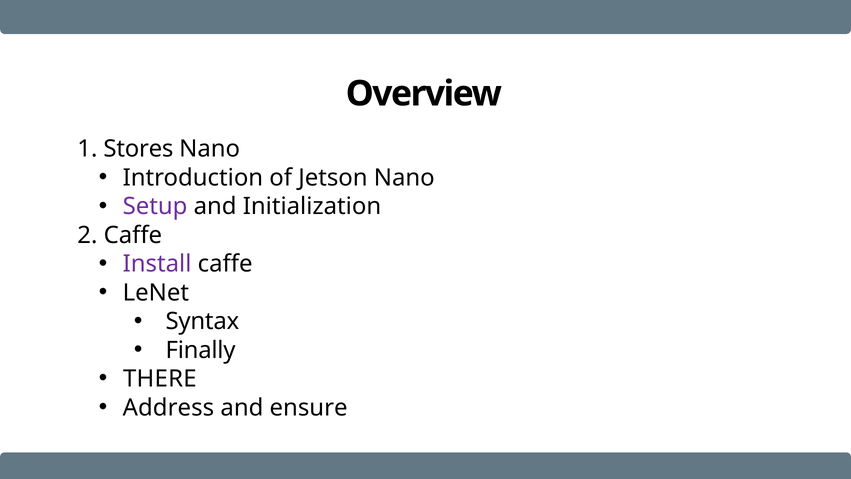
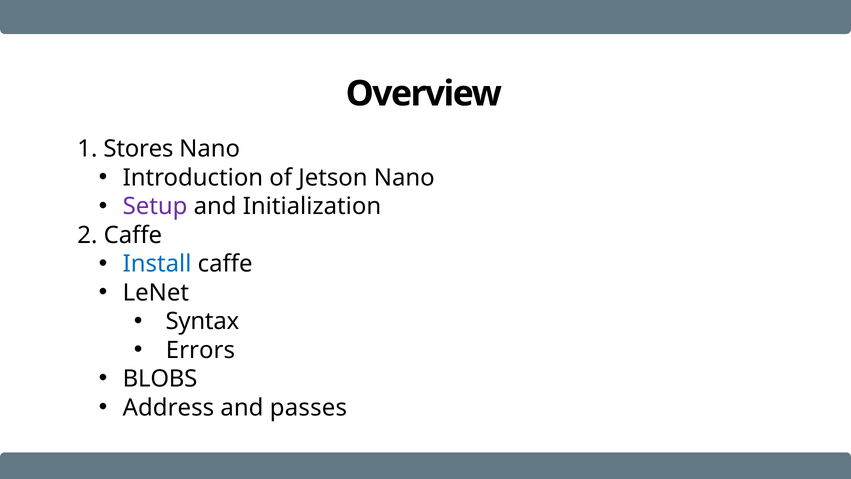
Install colour: purple -> blue (157, 264)
Finally: Finally -> Errors (200, 350)
THERE: THERE -> BLOBS (160, 379)
ensure: ensure -> passes (308, 407)
